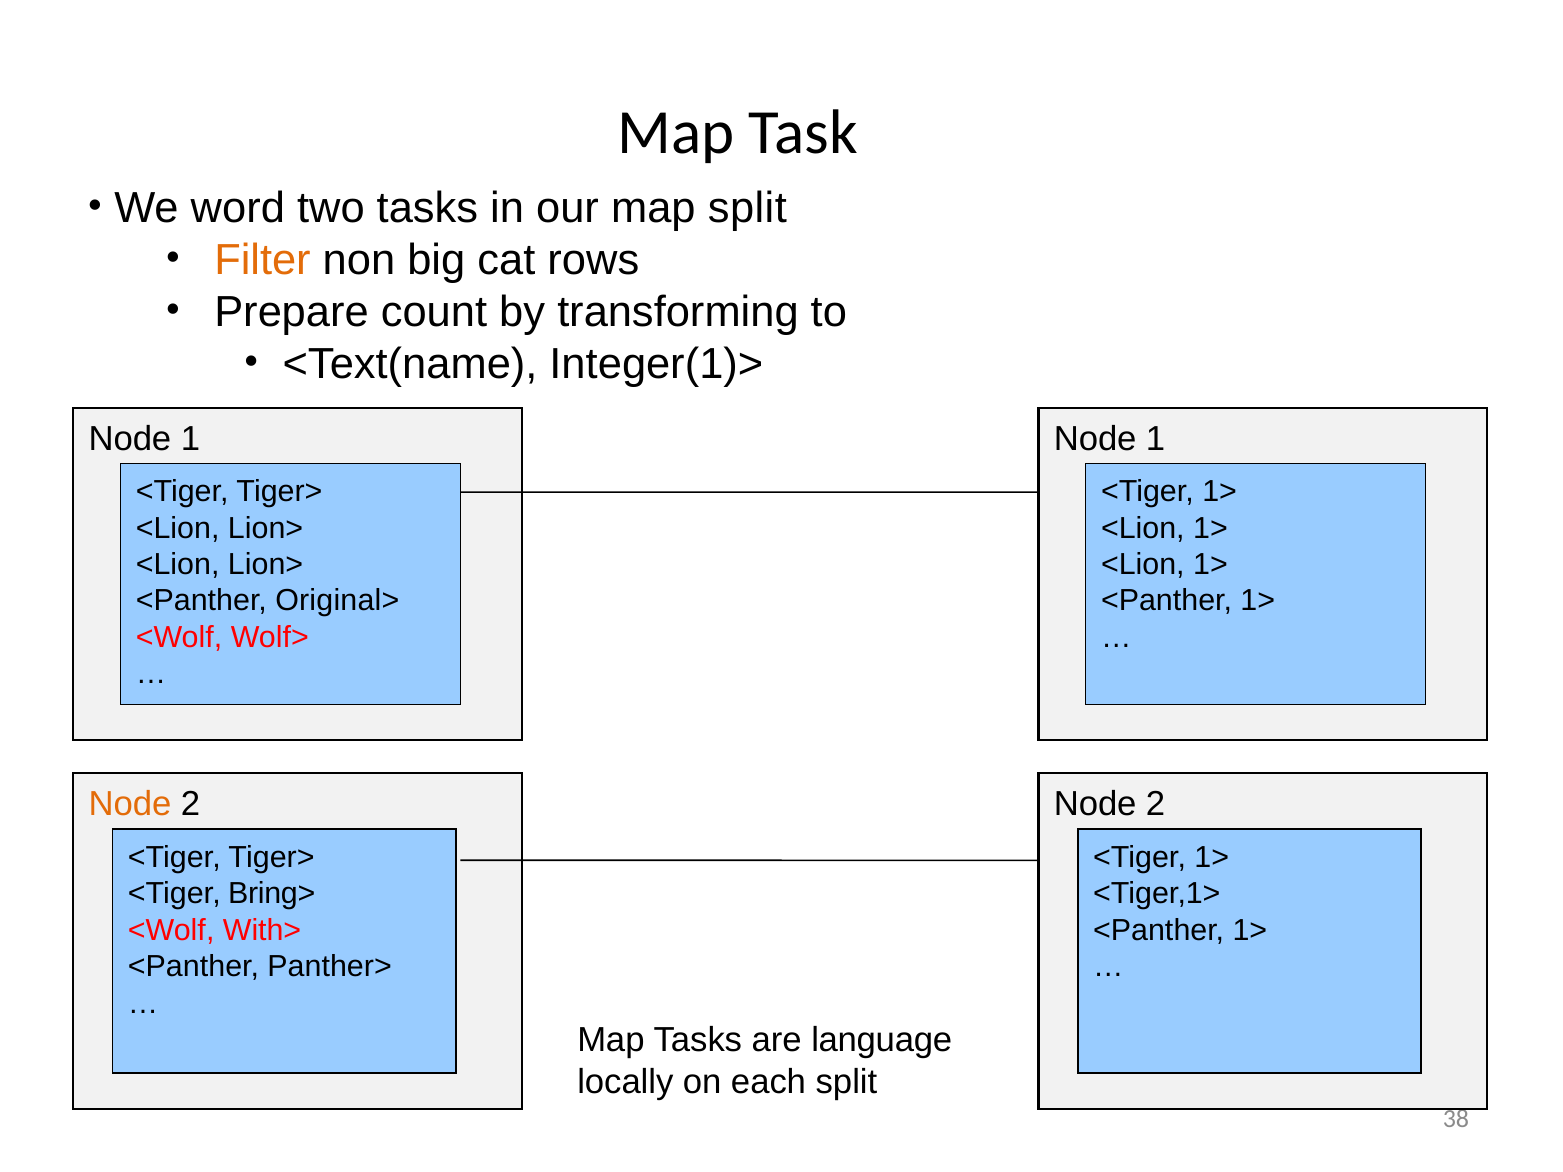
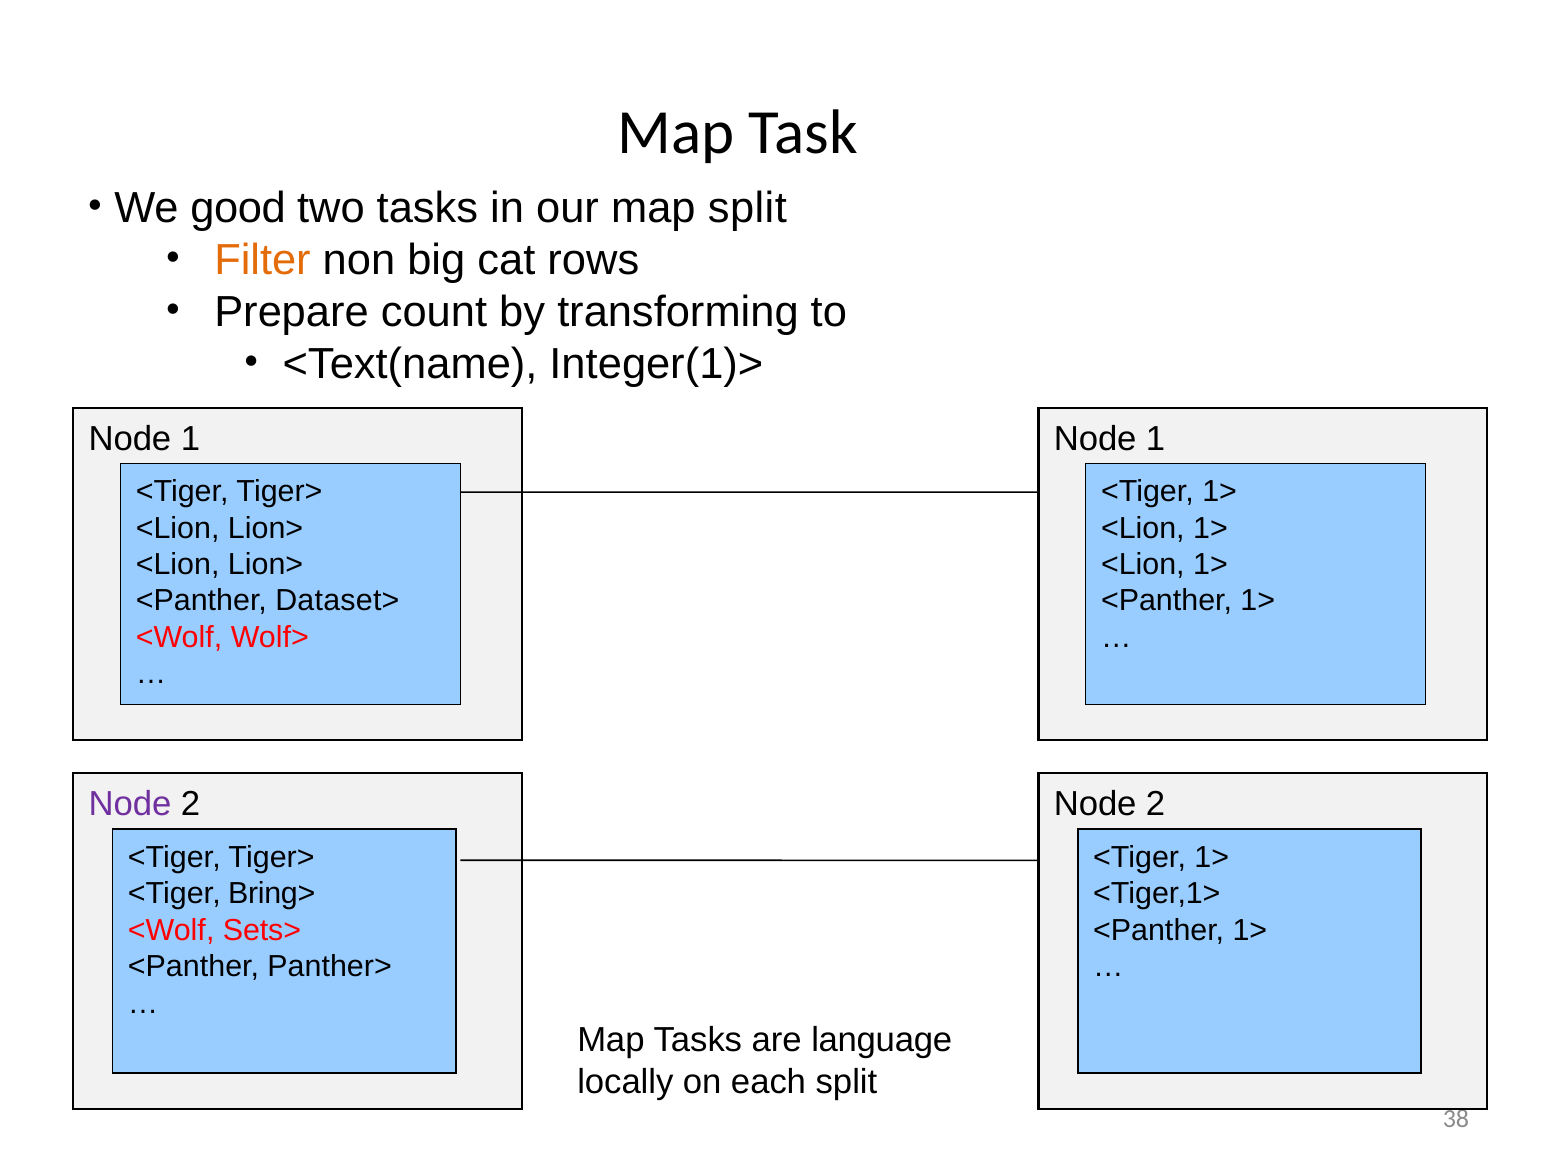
word: word -> good (238, 208)
Original>: Original> -> Dataset> (337, 601)
Node colour: orange -> purple (130, 804)
With>: With> -> Sets> (262, 930)
